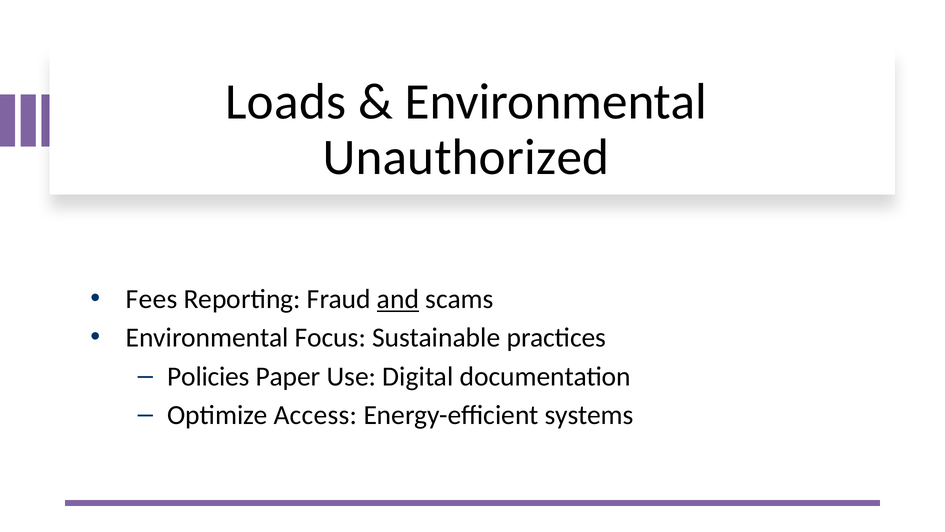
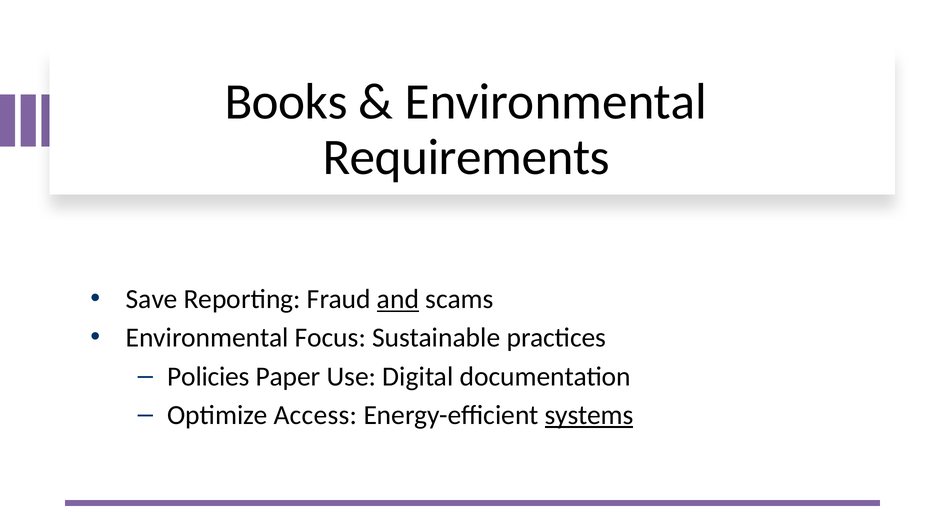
Loads: Loads -> Books (286, 102)
Unauthorized: Unauthorized -> Requirements (466, 157)
Fees: Fees -> Save (152, 299)
systems underline: none -> present (589, 415)
